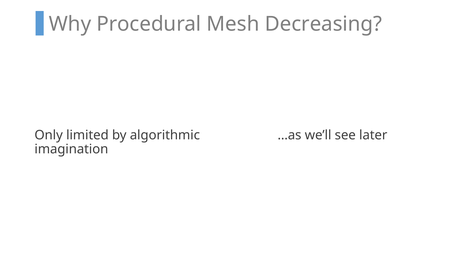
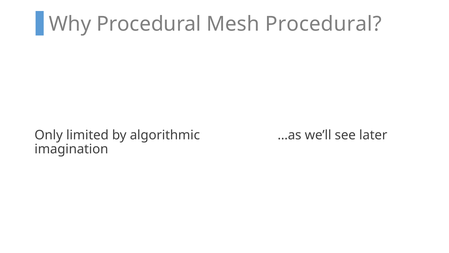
Mesh Decreasing: Decreasing -> Procedural (323, 24)
